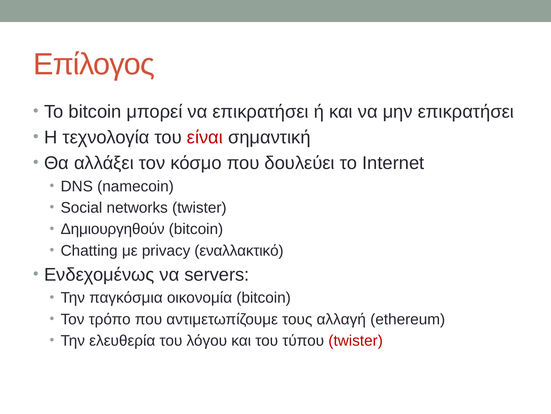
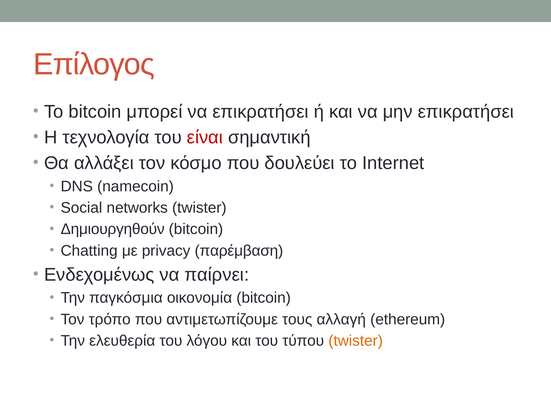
εναλλακτικό: εναλλακτικό -> παρέμβαση (239, 250)
servers: servers -> παίρνει (217, 274)
twister colour: red -> orange (356, 340)
